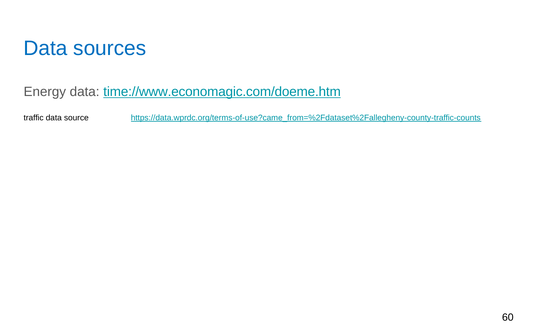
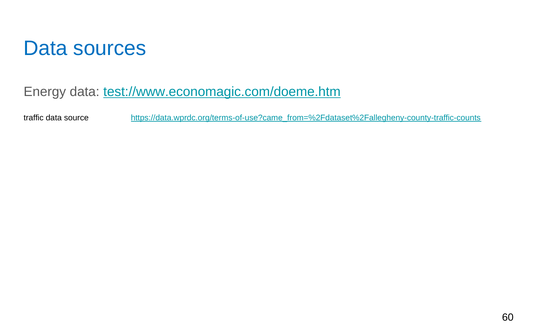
time://www.economagic.com/doeme.htm: time://www.economagic.com/doeme.htm -> test://www.economagic.com/doeme.htm (222, 92)
